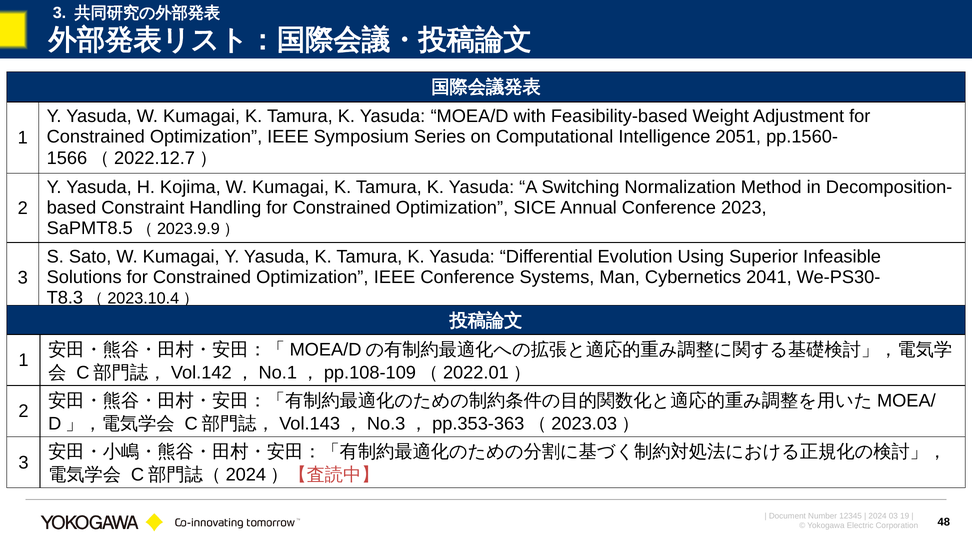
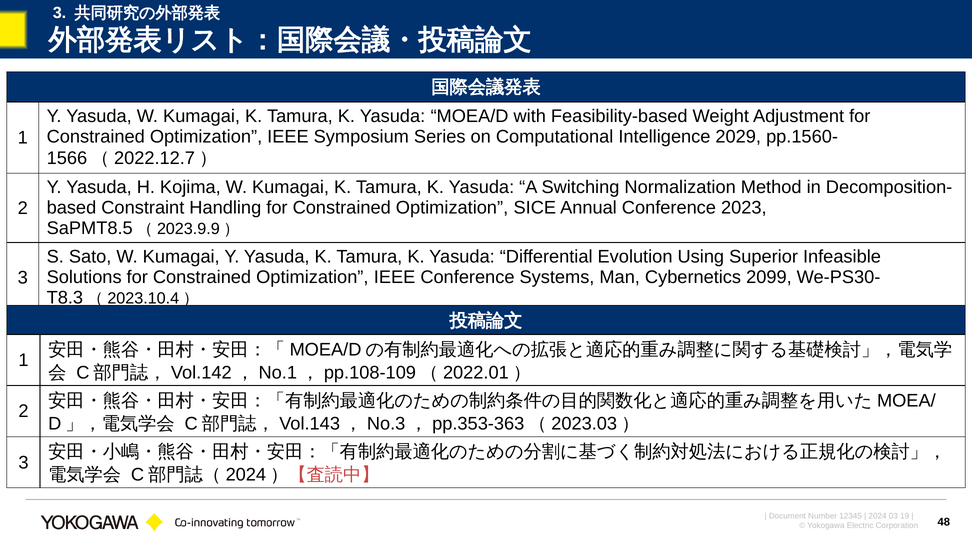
2051: 2051 -> 2029 (738, 137)
2041: 2041 -> 2099 (769, 277)
